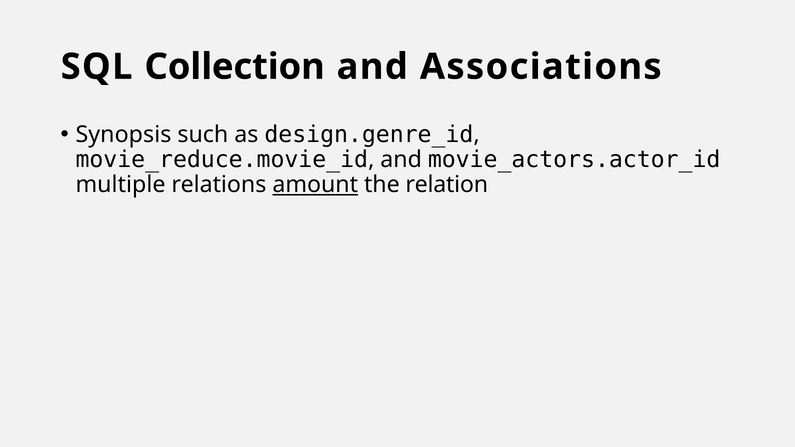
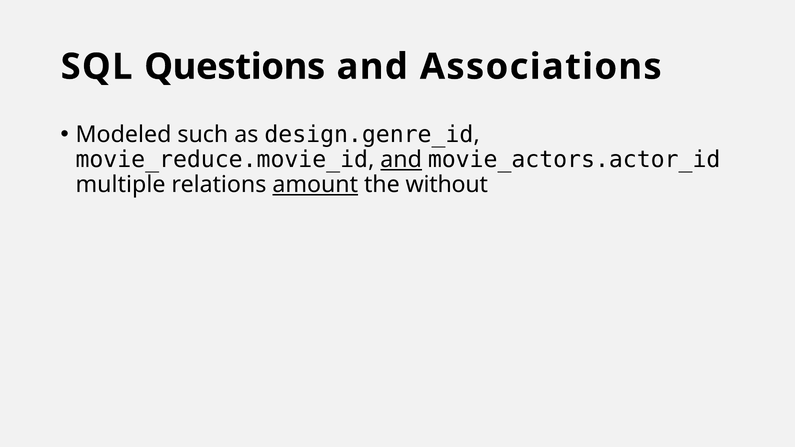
Collection: Collection -> Questions (235, 67)
Synopsis: Synopsis -> Modeled (123, 135)
and underline: none -> present (401, 160)
relation: relation -> without (447, 185)
